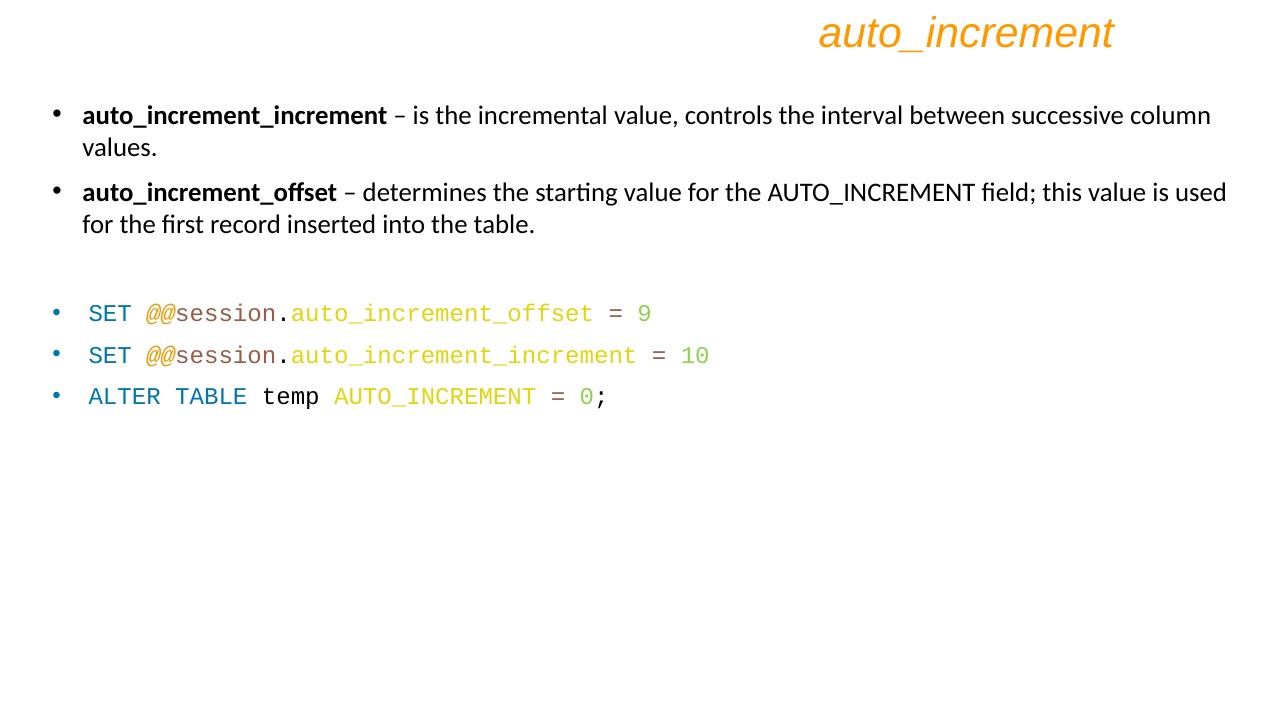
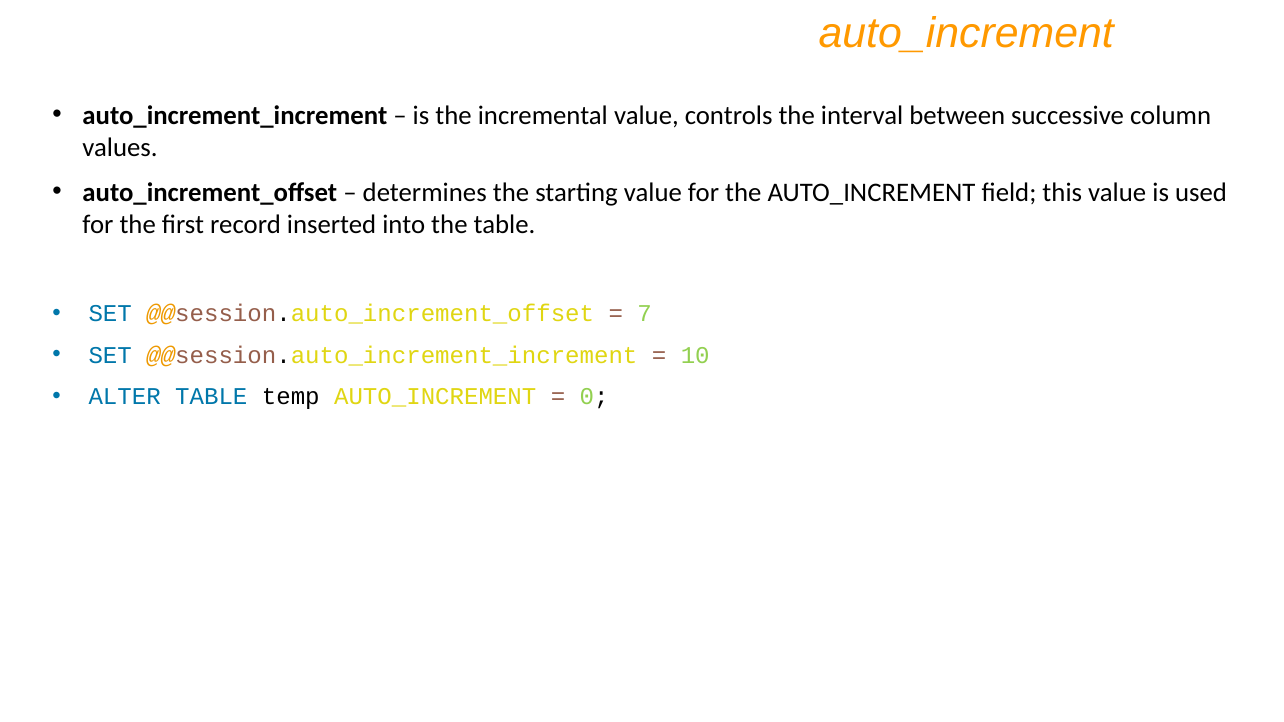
9: 9 -> 7 (645, 314)
